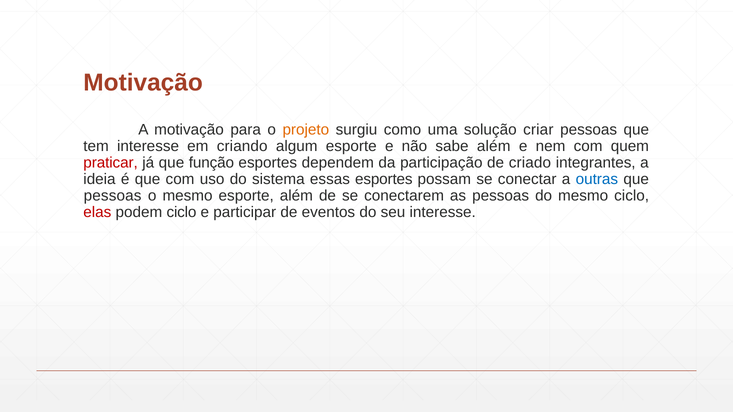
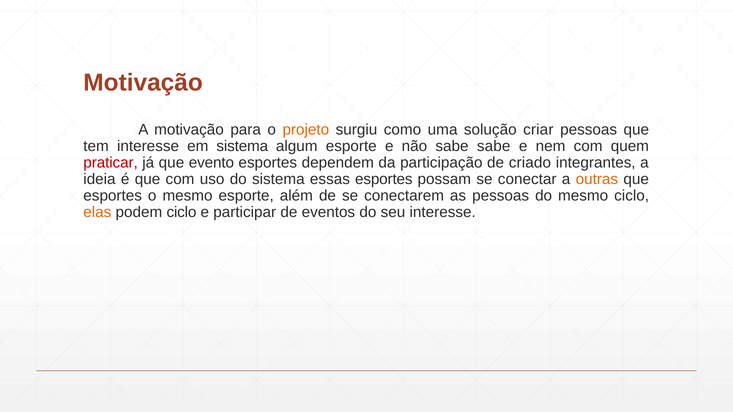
em criando: criando -> sistema (242, 147)
sabe além: além -> sabe (494, 147)
função: função -> evento (211, 163)
outras colour: blue -> orange (597, 179)
pessoas: pessoas -> esportes (113, 196)
elas colour: red -> orange (97, 212)
